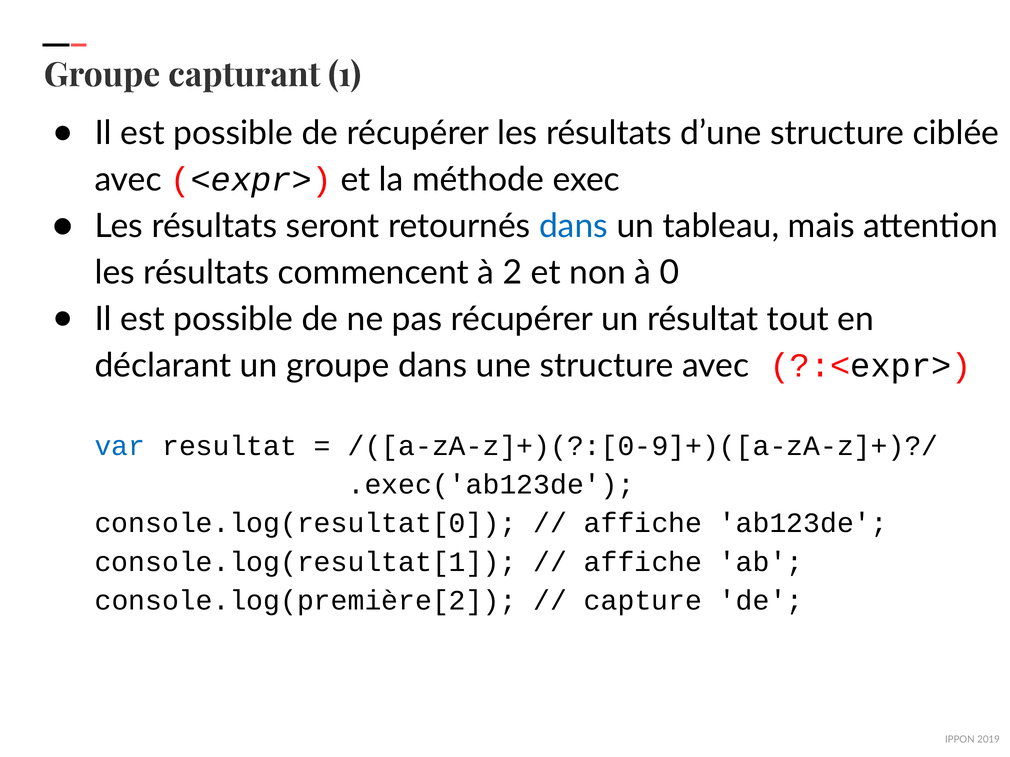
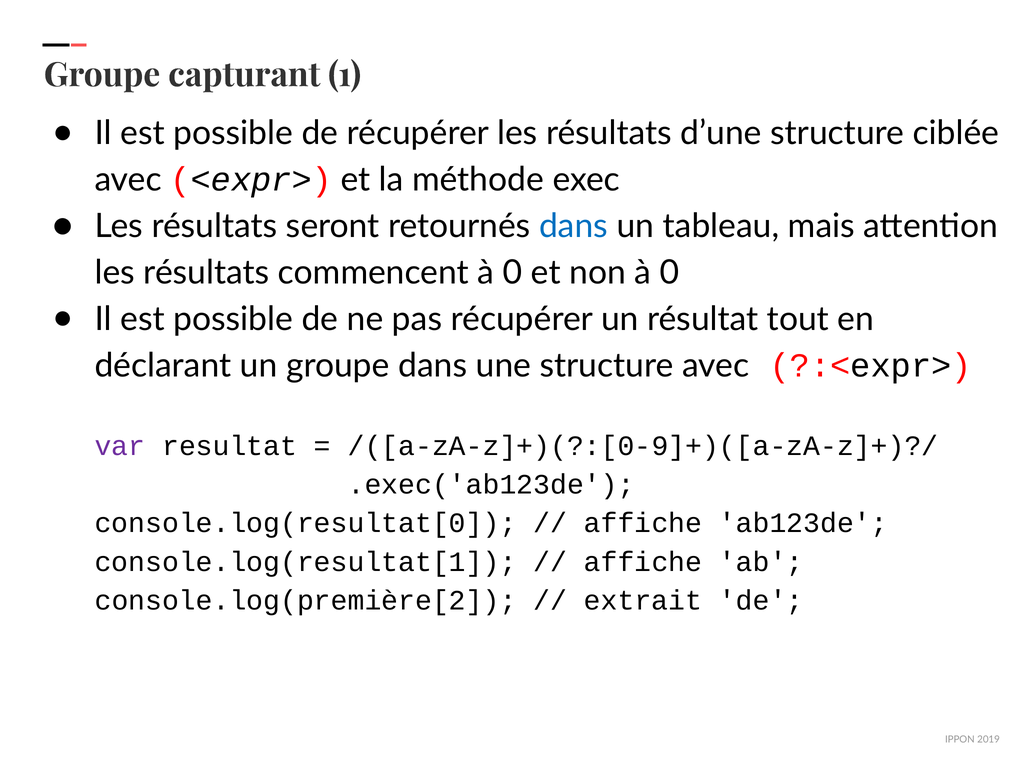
commencent à 2: 2 -> 0 (512, 273)
var colour: blue -> purple (120, 446)
capture: capture -> extrait (643, 601)
